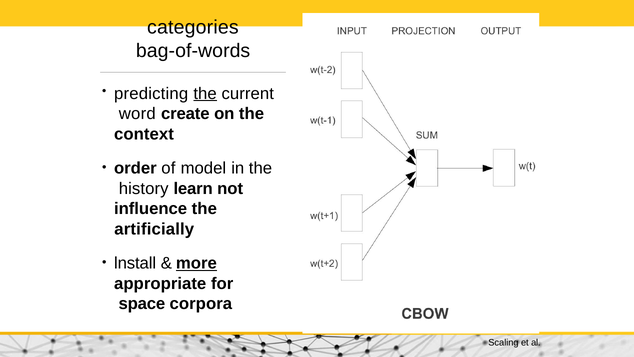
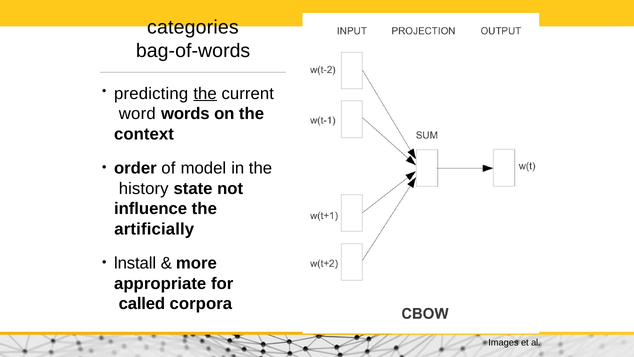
create: create -> words (185, 114)
learn: learn -> state (193, 188)
more underline: present -> none (196, 263)
space: space -> called (142, 303)
Scaling: Scaling -> Images (503, 342)
